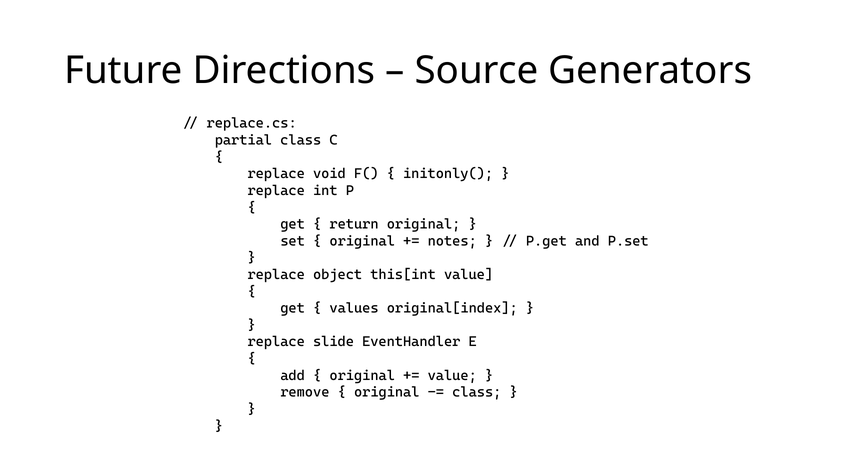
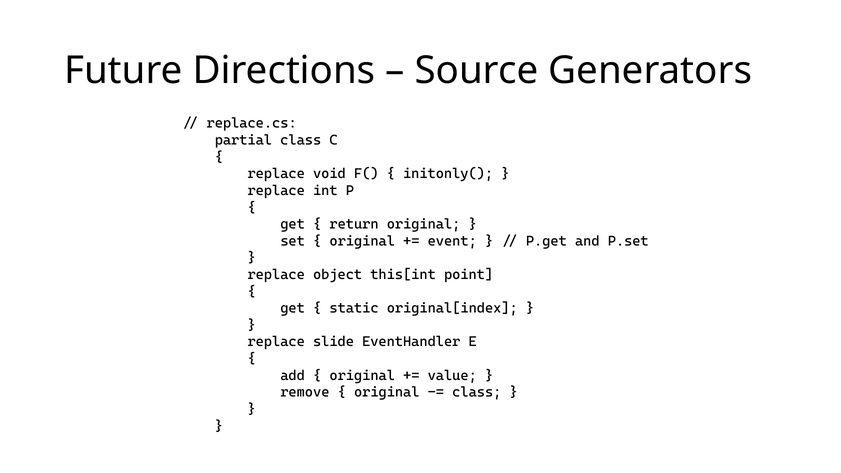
notes: notes -> event (452, 241)
this[int value: value -> point (469, 275)
values: values -> static (354, 308)
